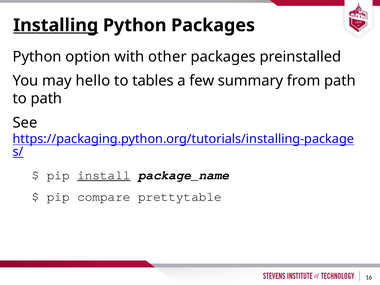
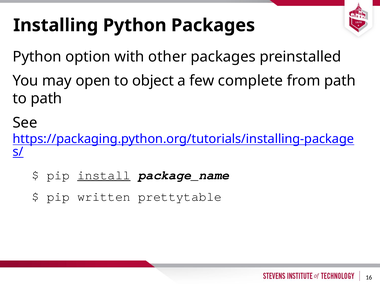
Installing underline: present -> none (56, 25)
hello: hello -> open (93, 81)
tables: tables -> object (153, 81)
summary: summary -> complete (250, 81)
compare: compare -> written (104, 197)
